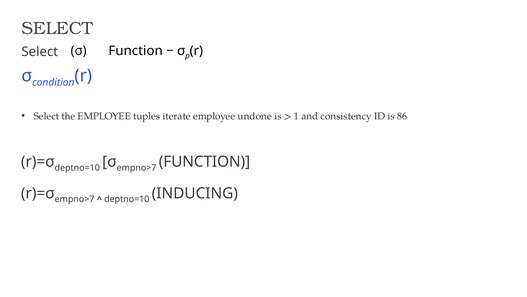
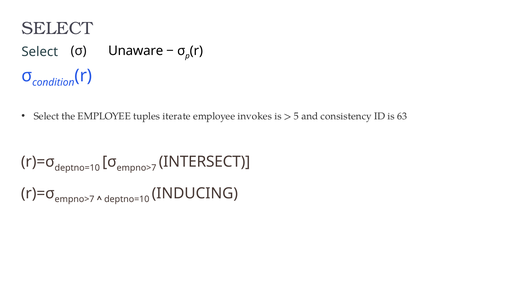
σ Function: Function -> Unaware (136, 51)
undone: undone -> invokes (255, 116)
1: 1 -> 5 (296, 116)
86: 86 -> 63 (402, 116)
FUNCTION: FUNCTION -> INTERSECT (204, 162)
